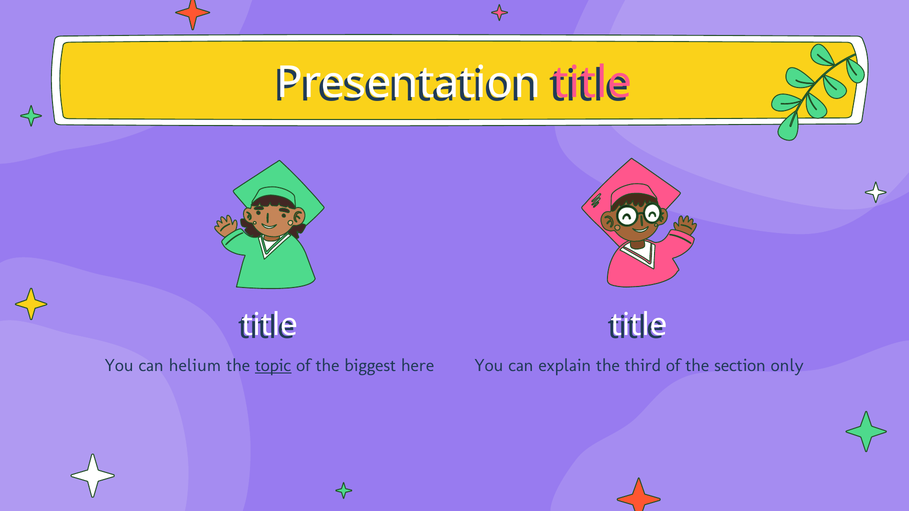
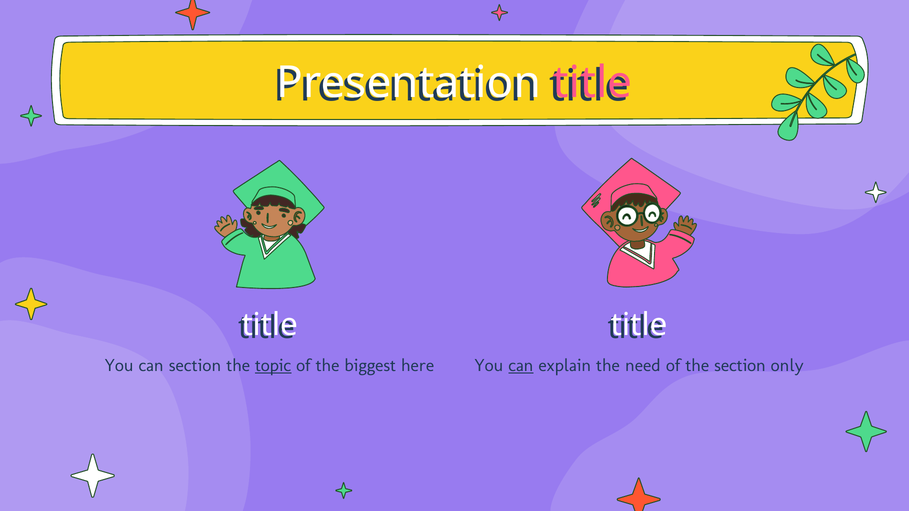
can helium: helium -> section (195, 366)
can underline: none -> present (521, 366)
third: third -> need (643, 366)
